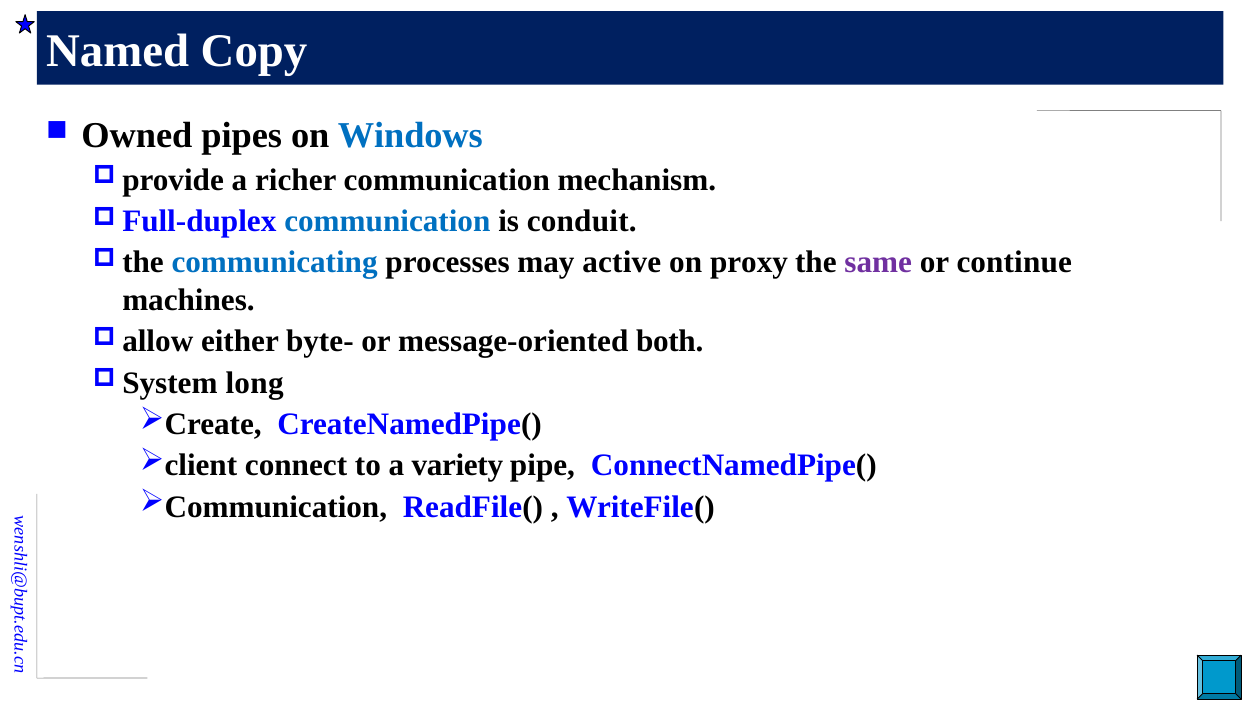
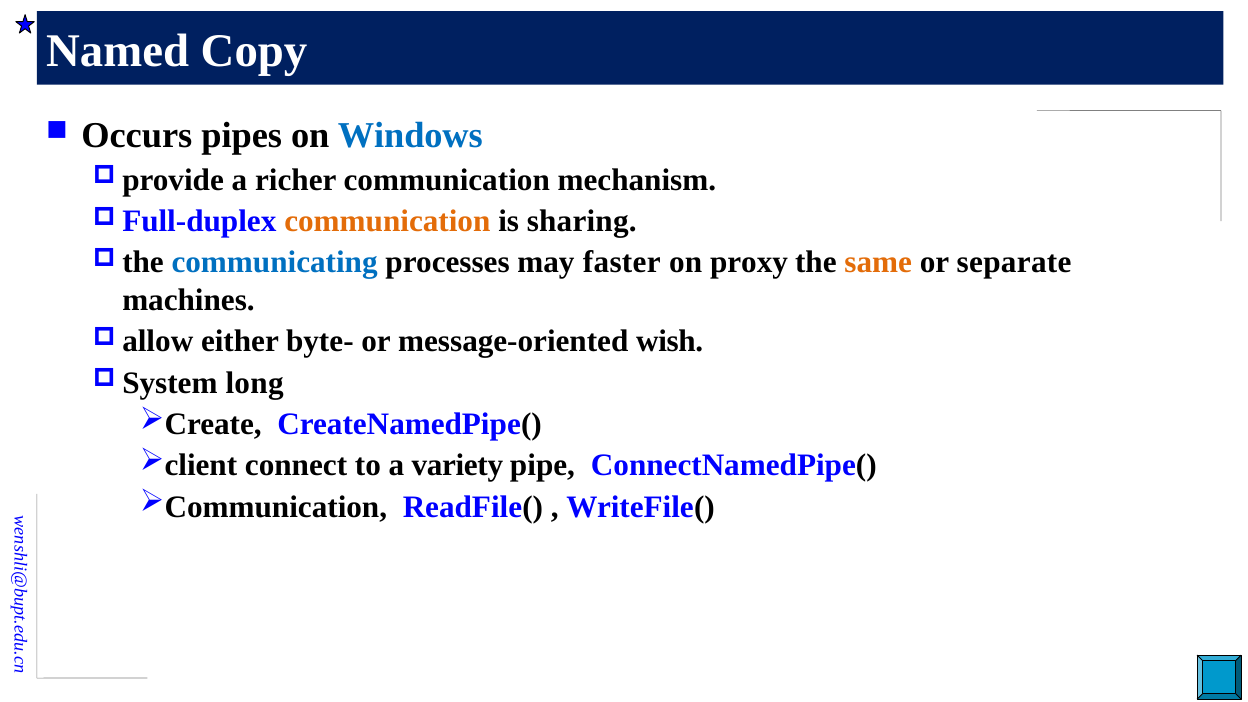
Owned: Owned -> Occurs (137, 136)
communication colour: blue -> orange (387, 221)
conduit: conduit -> sharing (582, 221)
active: active -> faster (622, 263)
same colour: purple -> orange (878, 263)
continue: continue -> separate (1014, 263)
both: both -> wish (670, 341)
